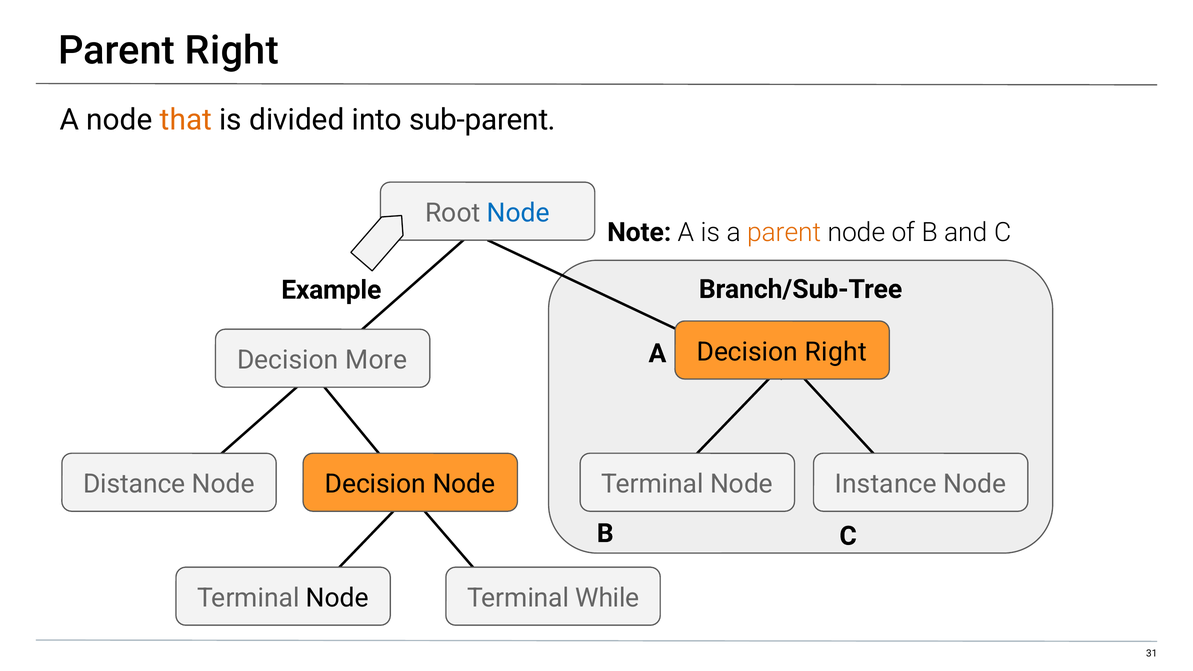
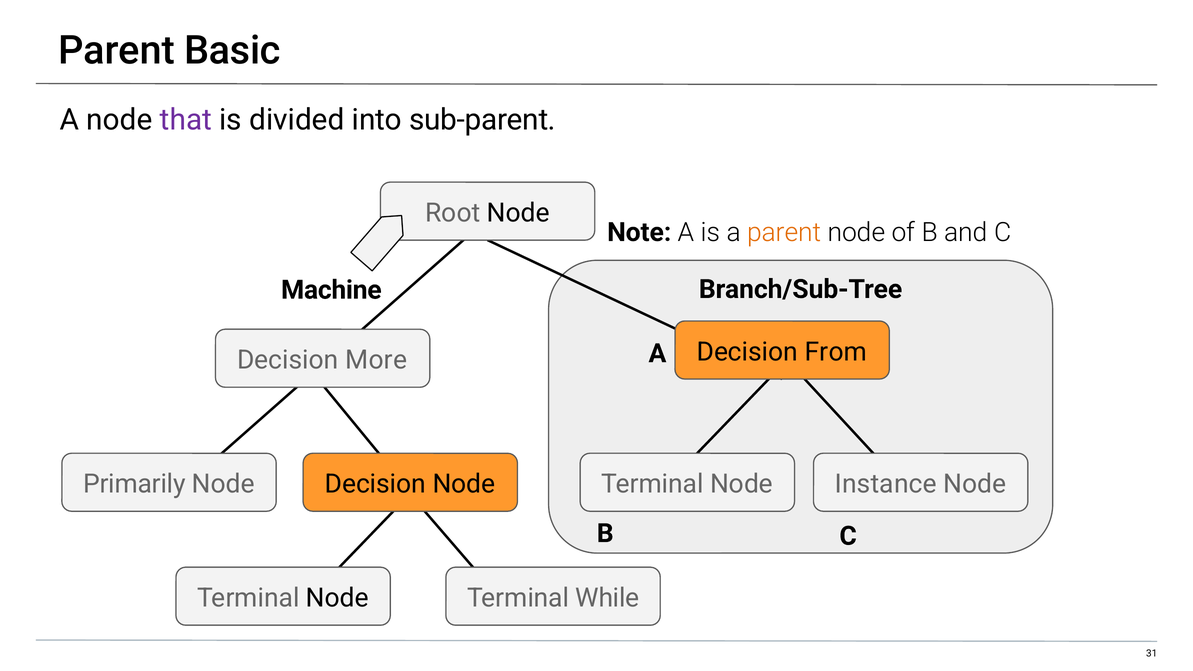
Parent Right: Right -> Basic (232, 51)
that colour: orange -> purple (186, 120)
Node colour: blue -> black (518, 213)
Example: Example -> Machine (331, 290)
Decision Right: Right -> From (836, 352)
Distance: Distance -> Primarily (134, 484)
